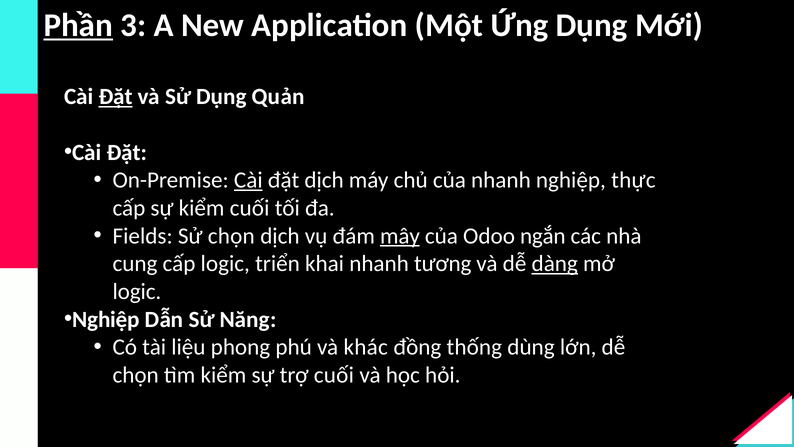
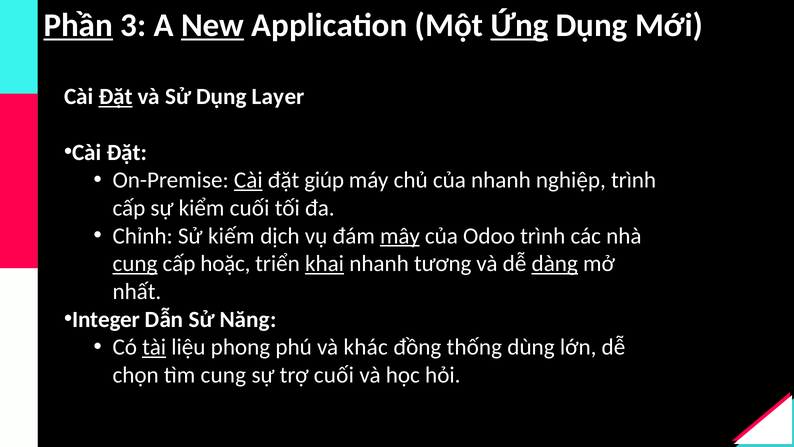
New underline: none -> present (213, 25)
Ứng underline: none -> present (520, 25)
Quản: Quản -> Layer (278, 97)
đặt dịch: dịch -> giúp (324, 180)
nghiệp thực: thực -> trình (634, 180)
Fields: Fields -> Chỉnh (143, 236)
Sử chọn: chọn -> kiếm (231, 236)
Odoo ngắn: ngắn -> trình (543, 236)
cung underline: none -> present (135, 263)
cấp logic: logic -> hoặc (225, 263)
khai underline: none -> present (325, 263)
logic: logic -> nhất (137, 291)
Nghiệp: Nghiệp -> Integer (106, 319)
tài underline: none -> present (154, 347)
tìm kiểm: kiểm -> cung (223, 375)
